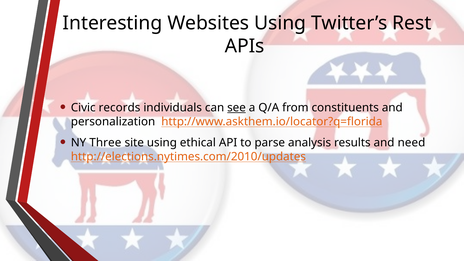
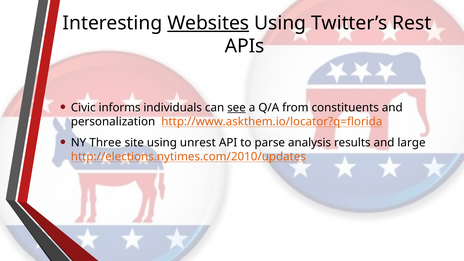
Websites underline: none -> present (208, 23)
records: records -> informs (120, 108)
ethical: ethical -> unrest (198, 143)
need: need -> large (412, 143)
